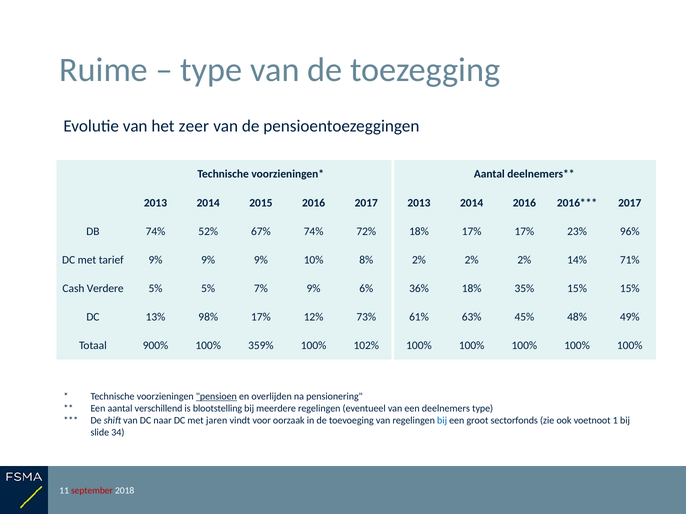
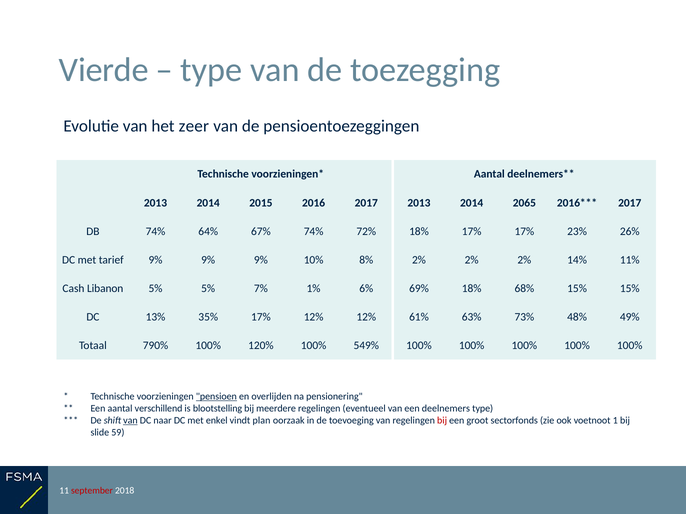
Ruime: Ruime -> Vierde (104, 70)
2014 2016: 2016 -> 2065 (524, 203)
52%: 52% -> 64% (208, 231)
96%: 96% -> 26% (630, 231)
71%: 71% -> 11% (630, 260)
Verdere: Verdere -> Libanon (105, 289)
7% 9%: 9% -> 1% (314, 289)
36%: 36% -> 69% (419, 289)
35%: 35% -> 68% (524, 289)
98%: 98% -> 35% (208, 317)
12% 73%: 73% -> 12% (366, 317)
45%: 45% -> 73% (524, 317)
900%: 900% -> 790% (156, 346)
359%: 359% -> 120% (261, 346)
102%: 102% -> 549% (366, 346)
van underline: none -> present (130, 421)
jaren: jaren -> enkel (217, 421)
voor: voor -> plan (262, 421)
bij colour: blue -> red (442, 421)
34: 34 -> 59 (118, 433)
